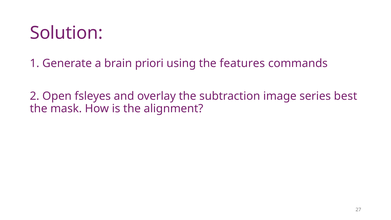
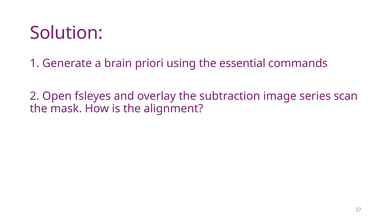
features: features -> essential (242, 63)
best: best -> scan (346, 96)
